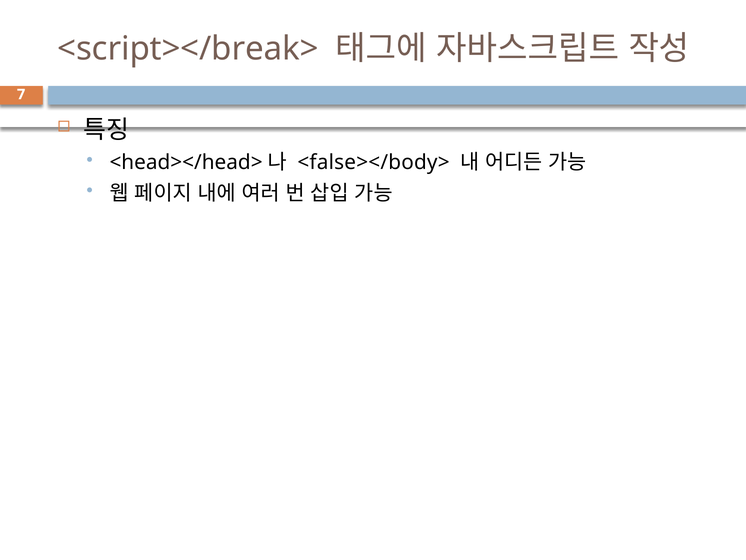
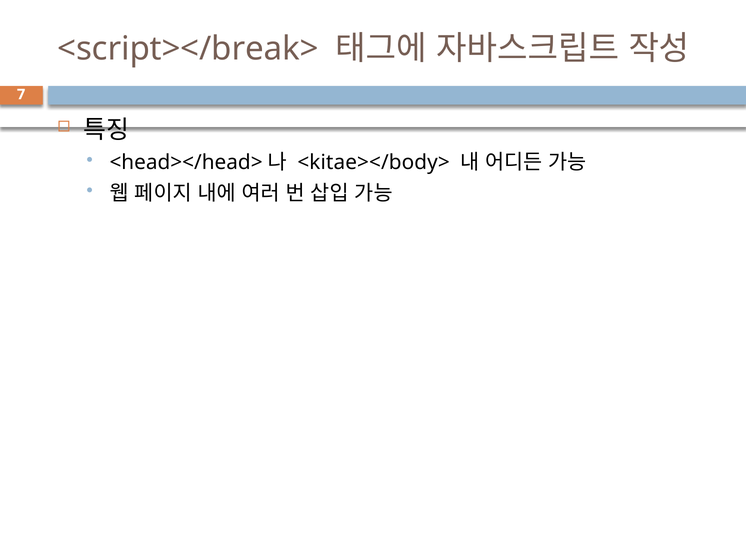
<false></body>: <false></body> -> <kitae></body> (374, 162)
